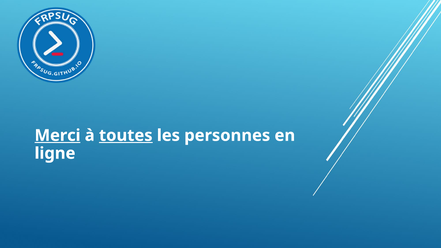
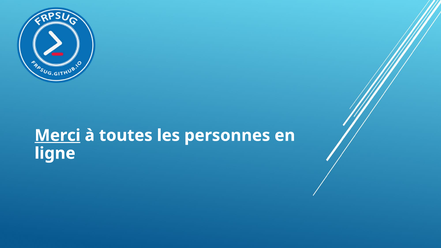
toutes underline: present -> none (126, 135)
